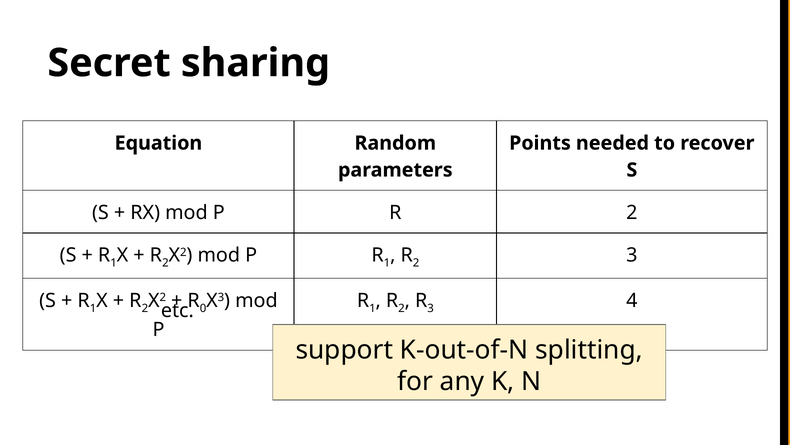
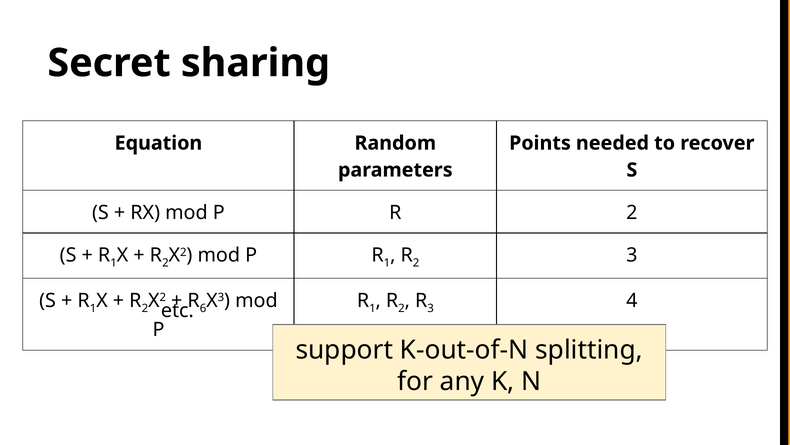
0: 0 -> 6 (203, 308)
